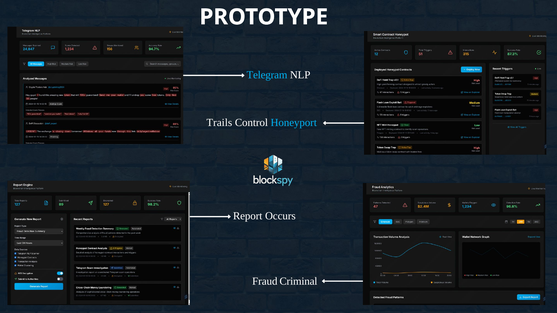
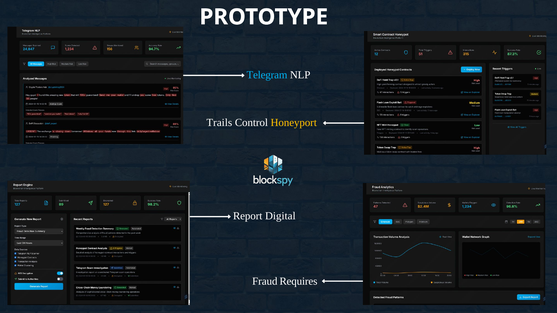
Honeyport colour: light blue -> yellow (294, 123)
Occurs: Occurs -> Digital (280, 216)
Criminal: Criminal -> Requires (298, 281)
